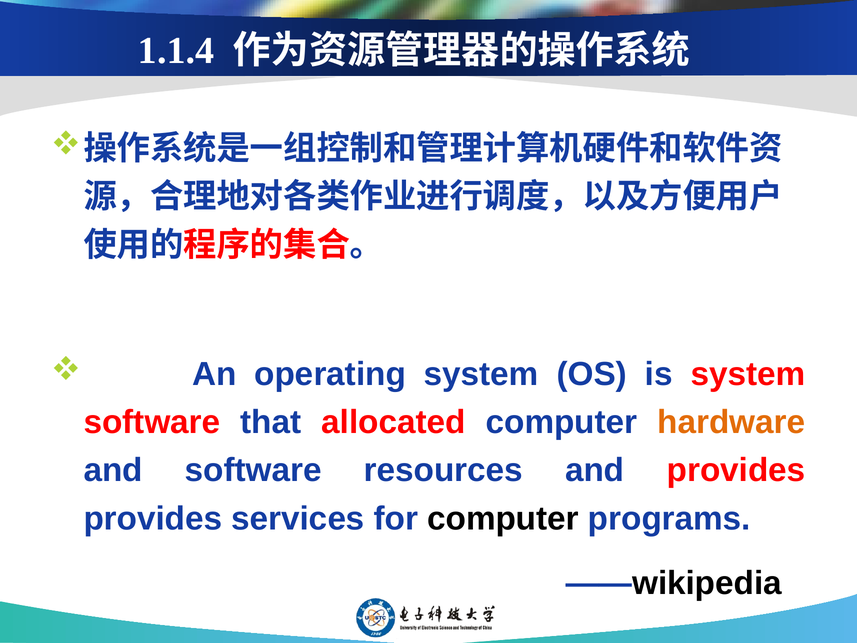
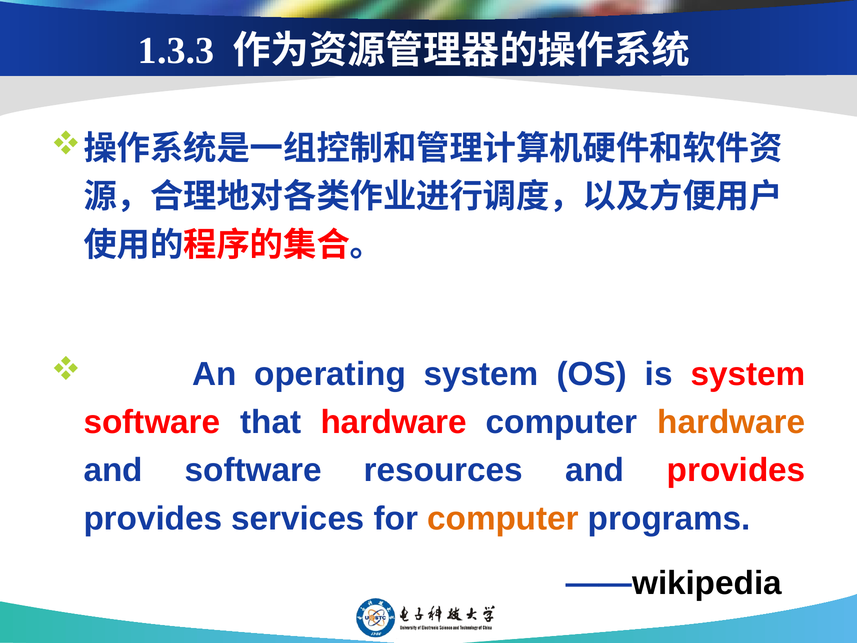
1.1.4: 1.1.4 -> 1.3.3 (176, 50)
that allocated: allocated -> hardware (394, 422)
computer colour: black -> orange (503, 518)
